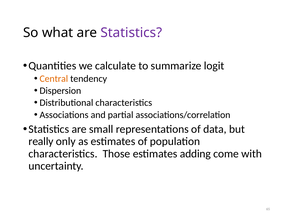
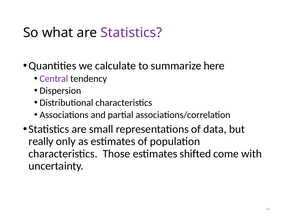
logit: logit -> here (214, 66)
Central colour: orange -> purple (54, 79)
adding: adding -> shifted (195, 154)
